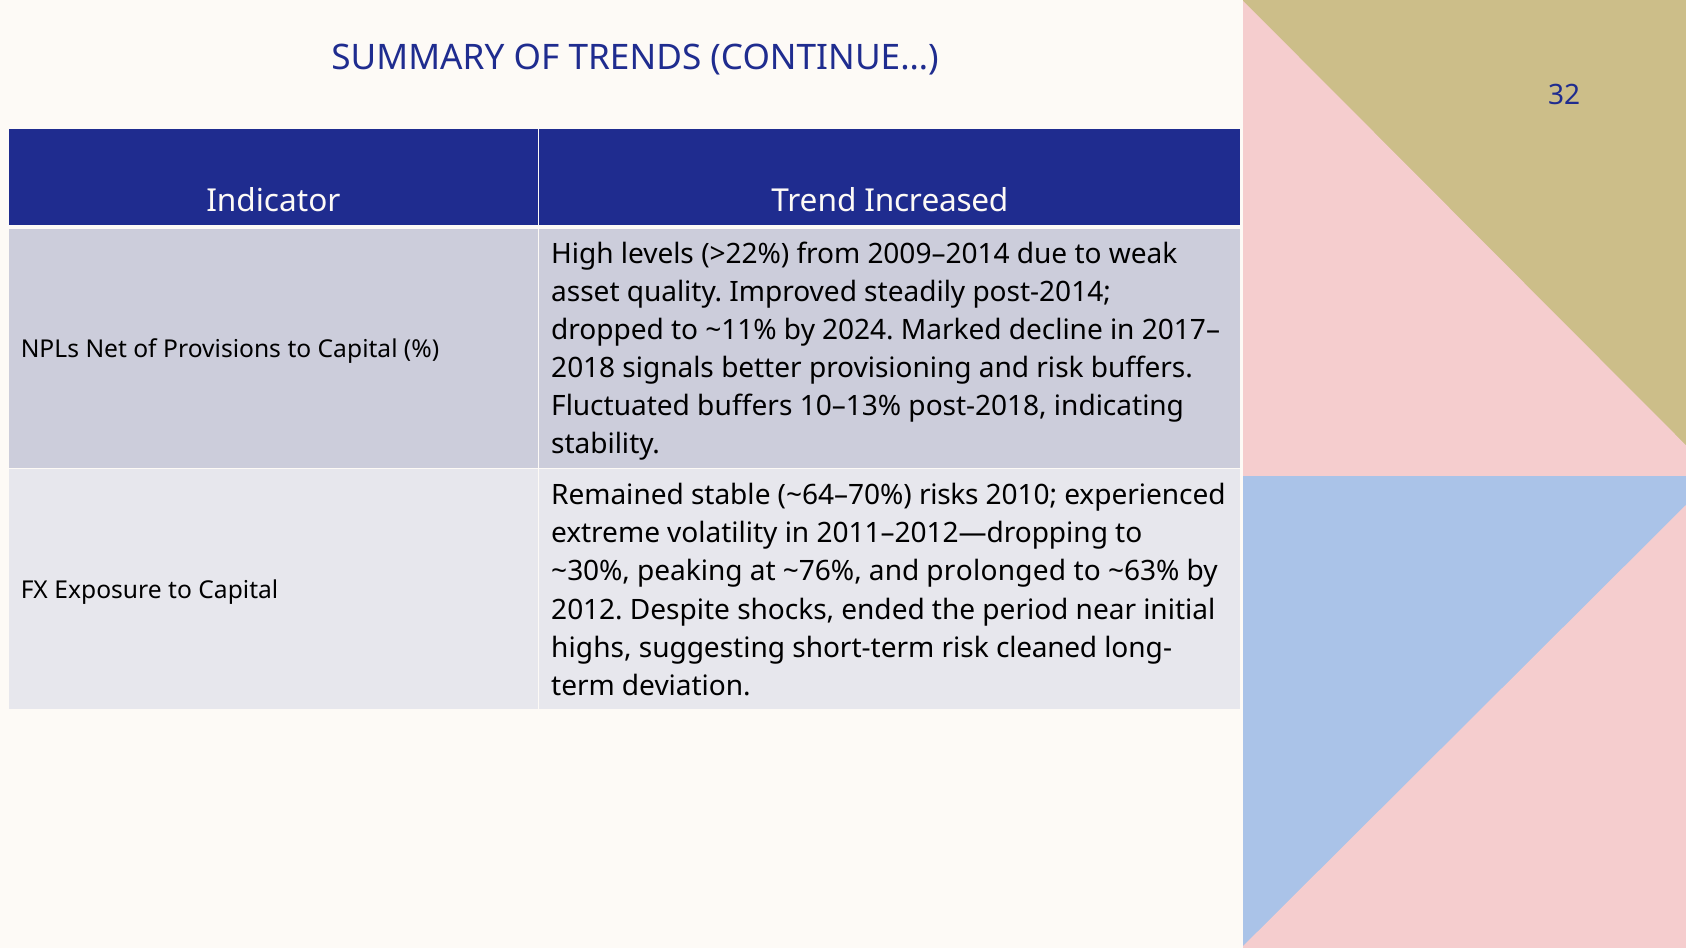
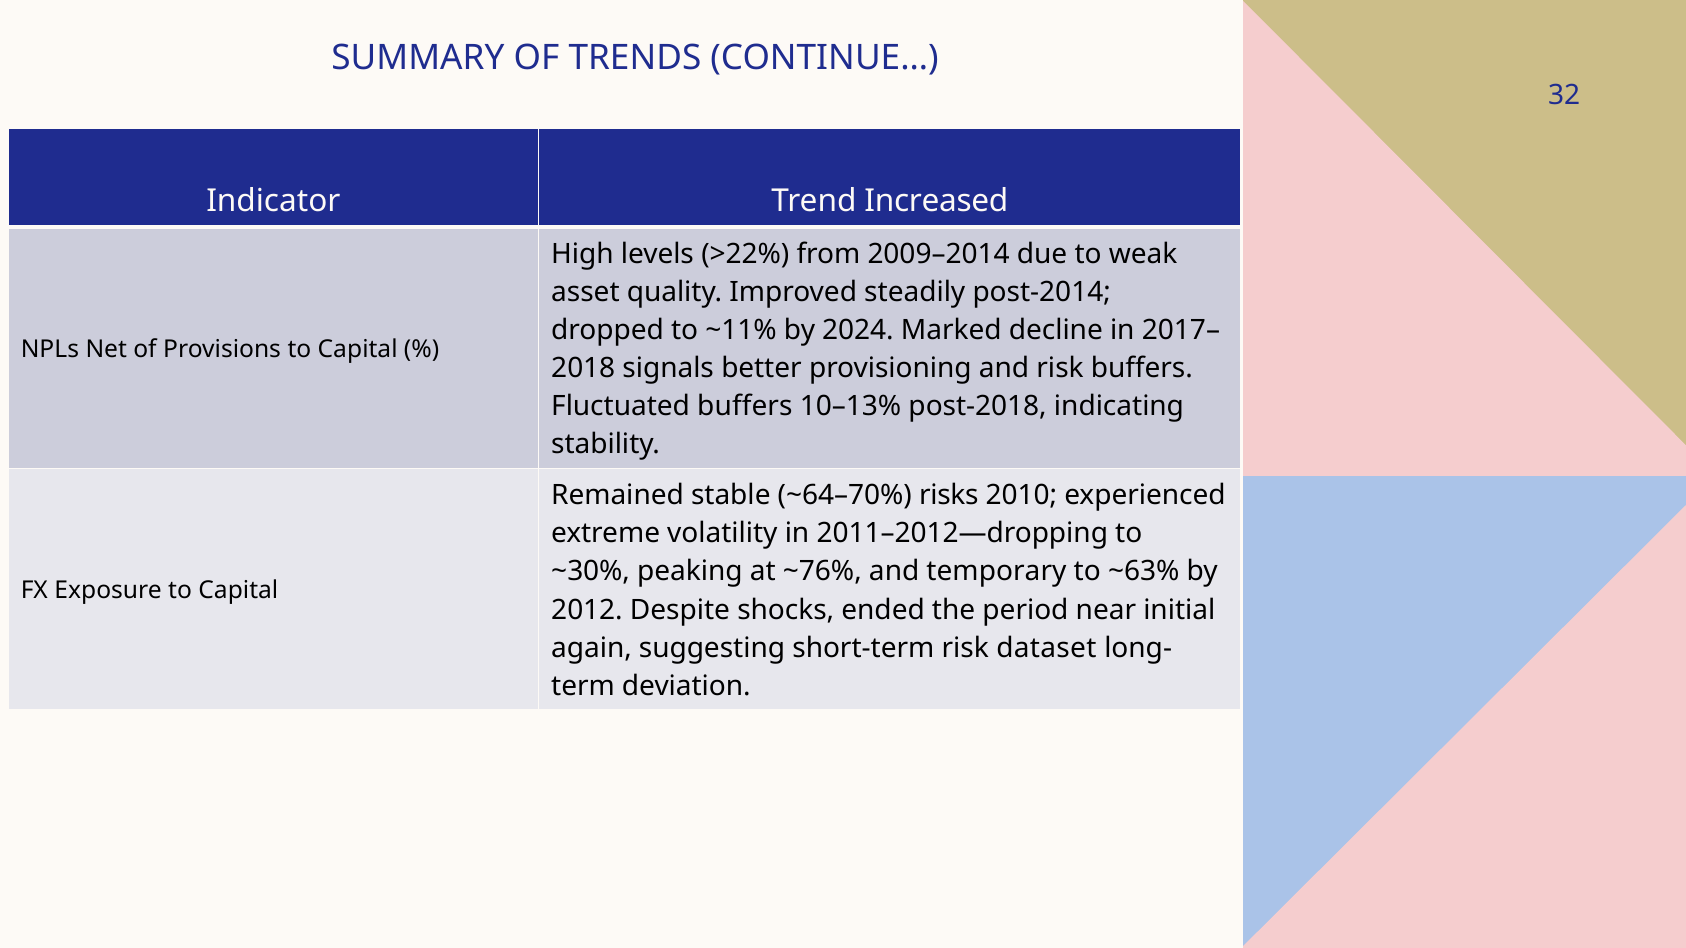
prolonged: prolonged -> temporary (996, 572)
highs: highs -> again (592, 648)
cleaned: cleaned -> dataset (1046, 648)
